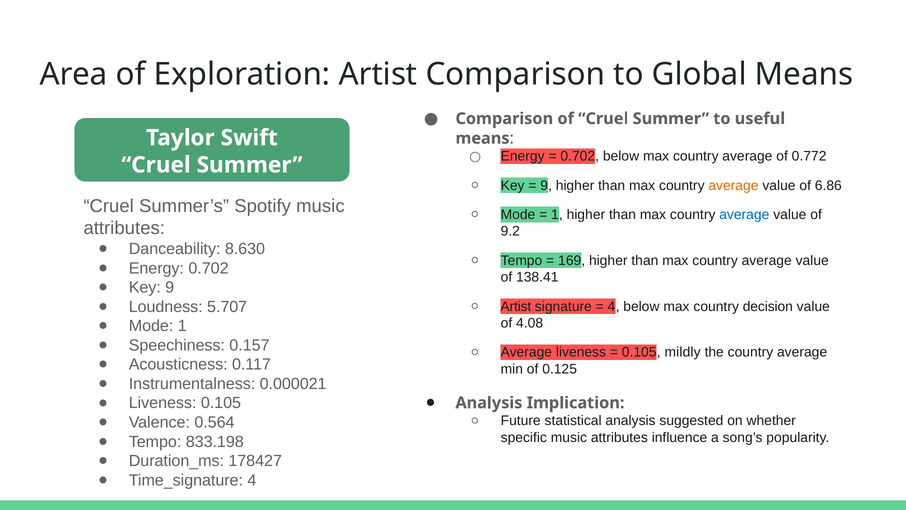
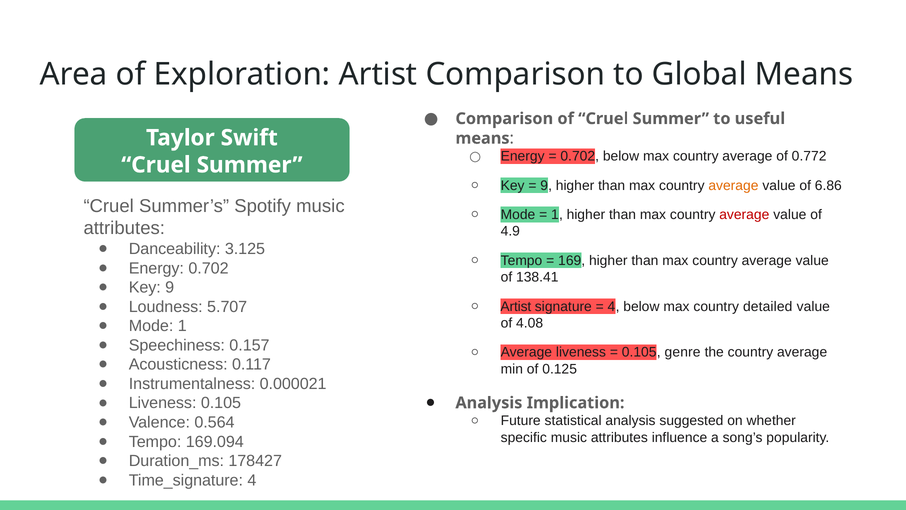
average colour: blue -> red (744, 215)
9.2: 9.2 -> 4.9 (510, 231)
8.630: 8.630 -> 3.125 (245, 249)
decision: decision -> detailed (768, 306)
mildly: mildly -> genre (683, 352)
833.198: 833.198 -> 169.094 (215, 441)
